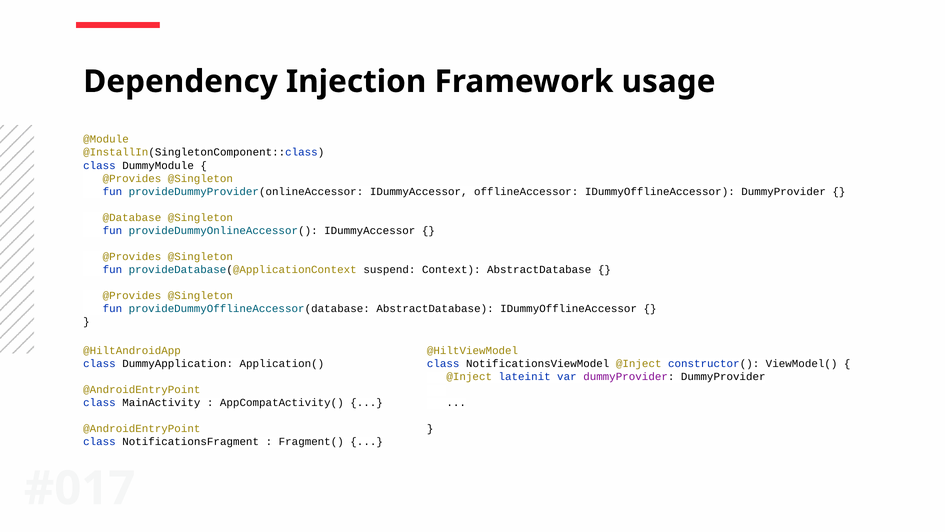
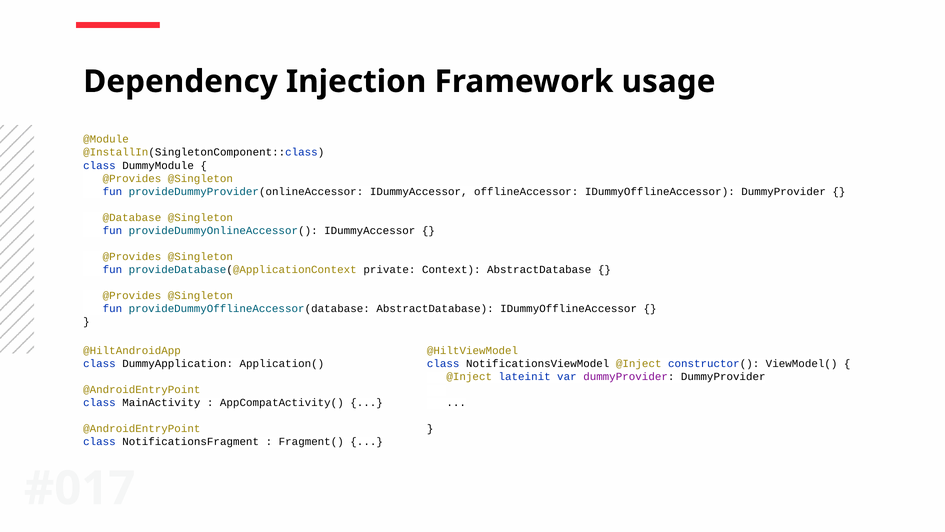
suspend: suspend -> private (389, 269)
